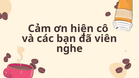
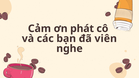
hiện: hiện -> phát (82, 29)
